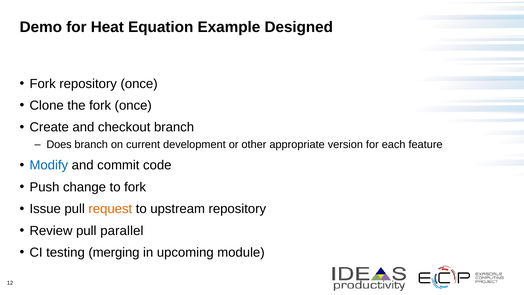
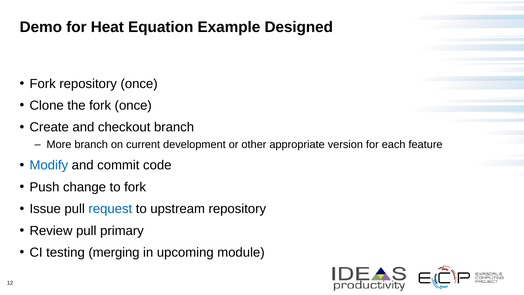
Does: Does -> More (59, 145)
request colour: orange -> blue (110, 209)
parallel: parallel -> primary (122, 231)
